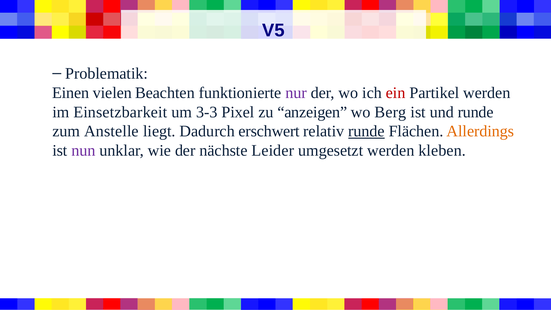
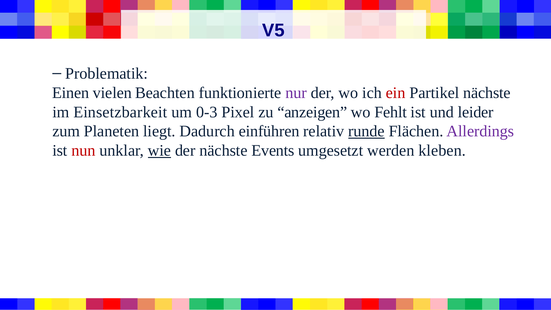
Partikel werden: werden -> nächste (487, 93)
3-3: 3-3 -> 0-3 (207, 112)
Berg: Berg -> Fehlt (391, 112)
und runde: runde -> leider (476, 112)
Anstelle: Anstelle -> Planeten (112, 131)
erschwert: erschwert -> einführen (269, 131)
Allerdings colour: orange -> purple (480, 131)
nun colour: purple -> red (83, 151)
wie underline: none -> present (159, 151)
Leider: Leider -> Events (273, 151)
